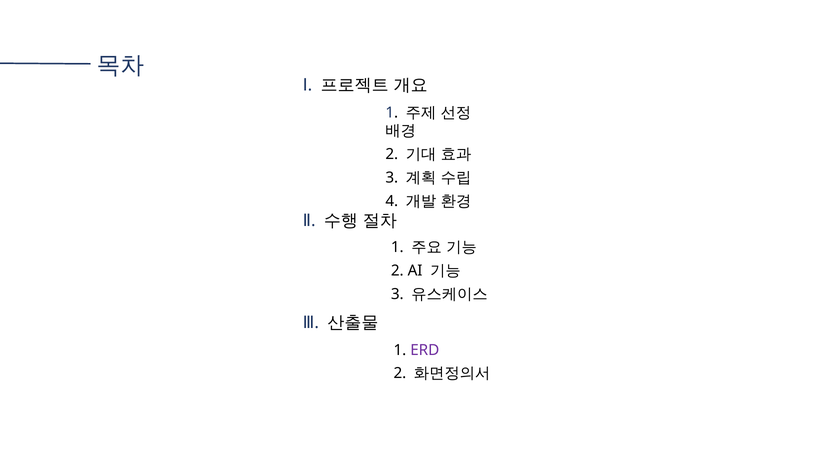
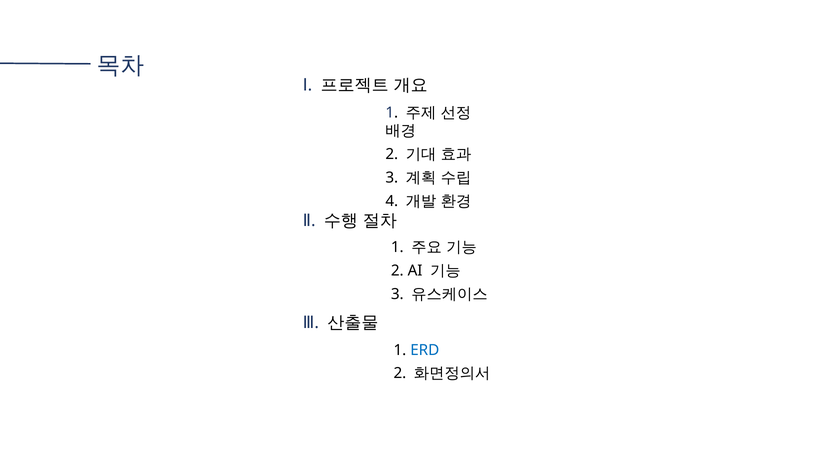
ERD colour: purple -> blue (425, 350)
